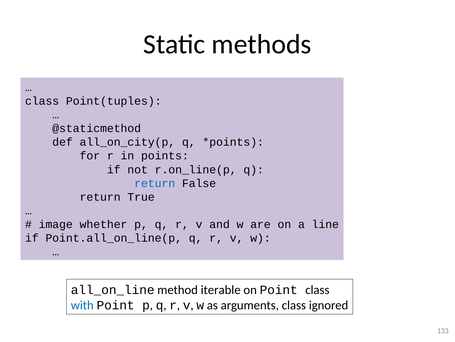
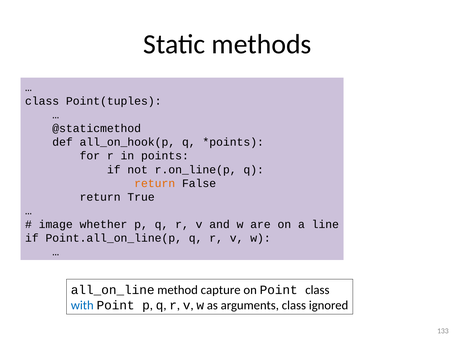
all_on_city(p: all_on_city(p -> all_on_hook(p (127, 142)
return colour: blue -> orange (155, 183)
iterable: iterable -> capture (221, 289)
